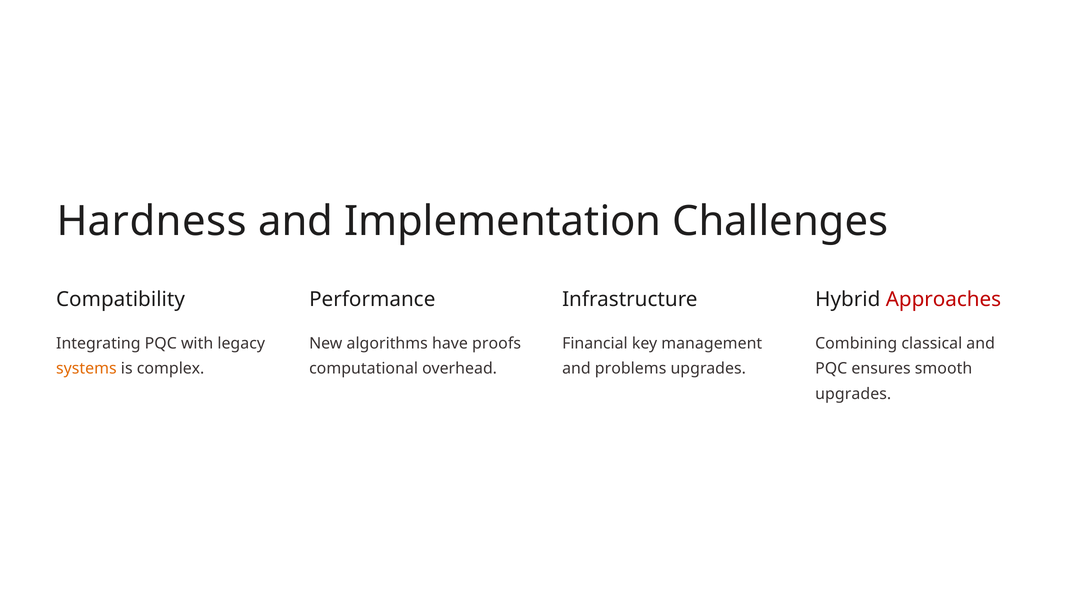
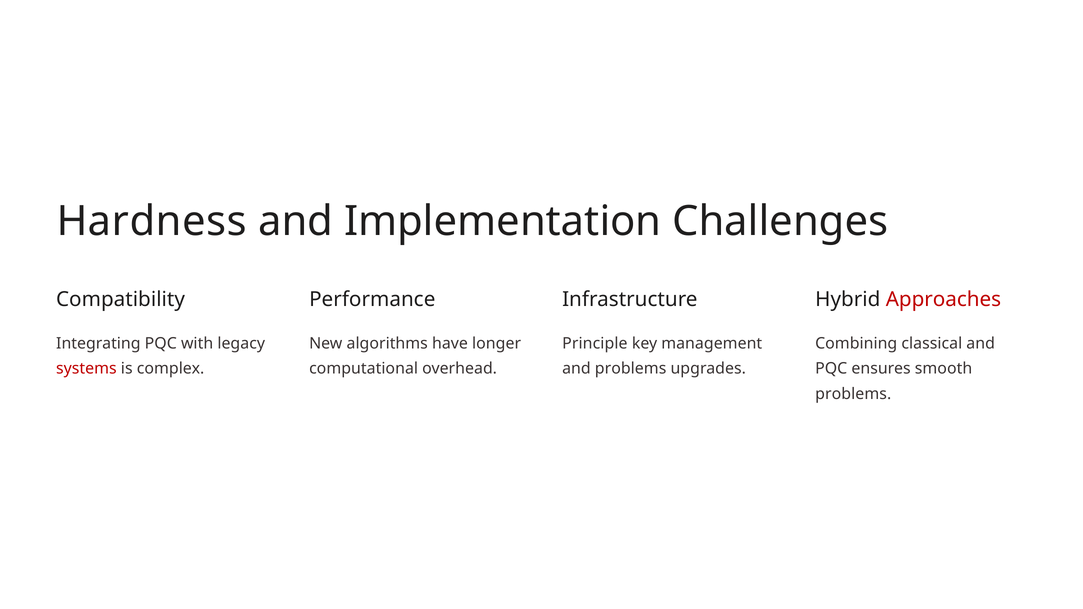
proofs: proofs -> longer (497, 343)
Financial: Financial -> Principle (595, 343)
systems colour: orange -> red (86, 369)
upgrades: upgrades -> problems (853, 394)
